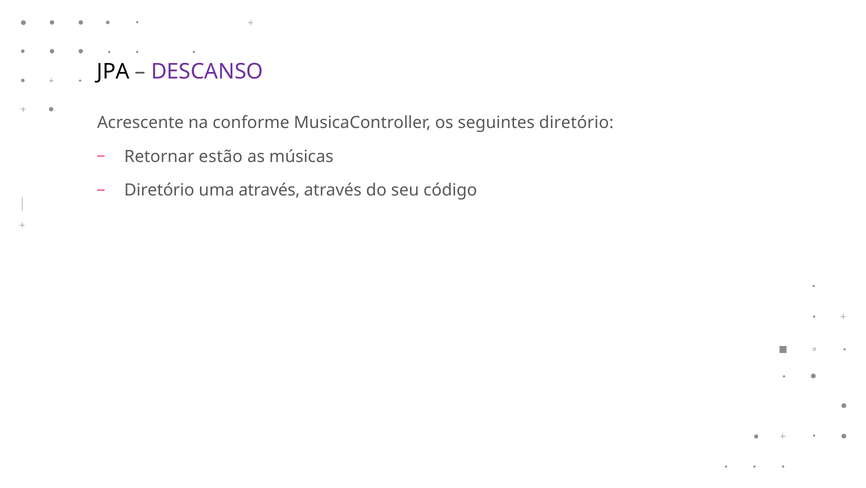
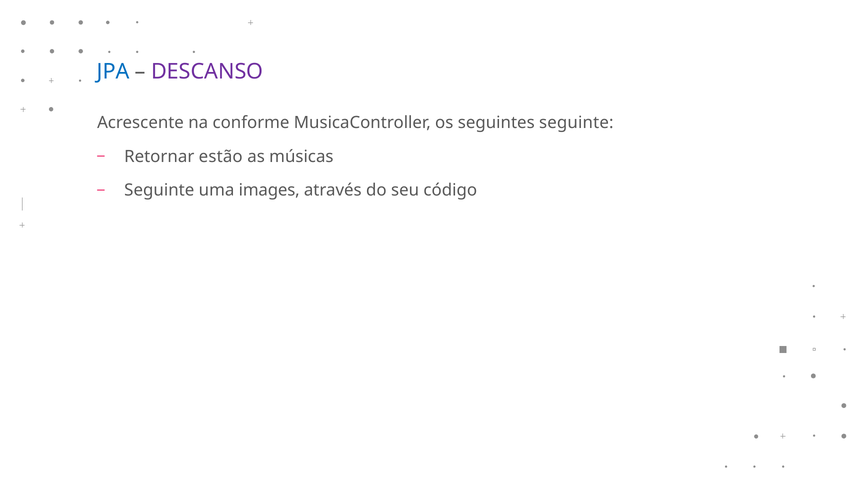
JPA colour: black -> blue (113, 71)
seguintes diretório: diretório -> seguinte (576, 123)
Diretório: Diretório -> Seguinte (159, 190)
uma através: através -> images (269, 190)
